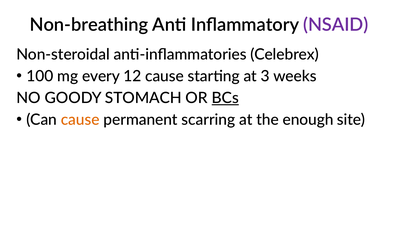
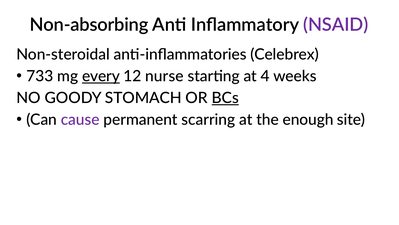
Non-breathing: Non-breathing -> Non-absorbing (89, 25)
100: 100 -> 733 (40, 76)
every underline: none -> present (101, 76)
12 cause: cause -> nurse (164, 76)
3: 3 -> 4 (265, 76)
cause colour: orange -> purple (80, 120)
